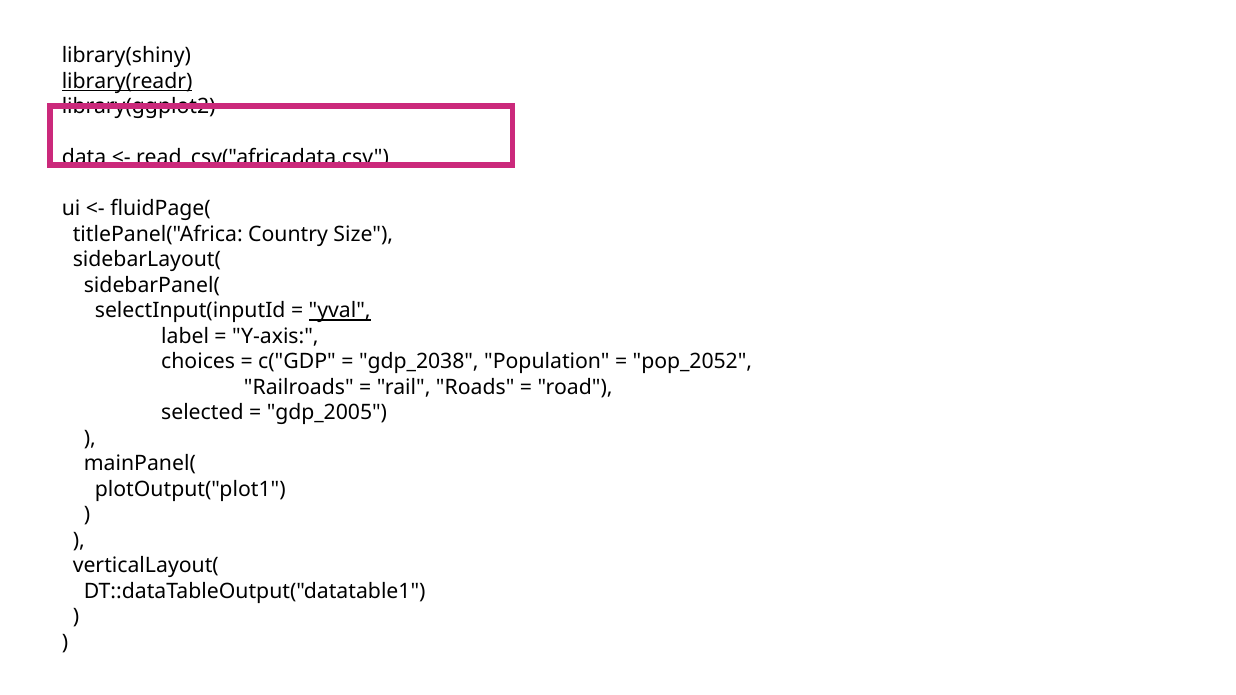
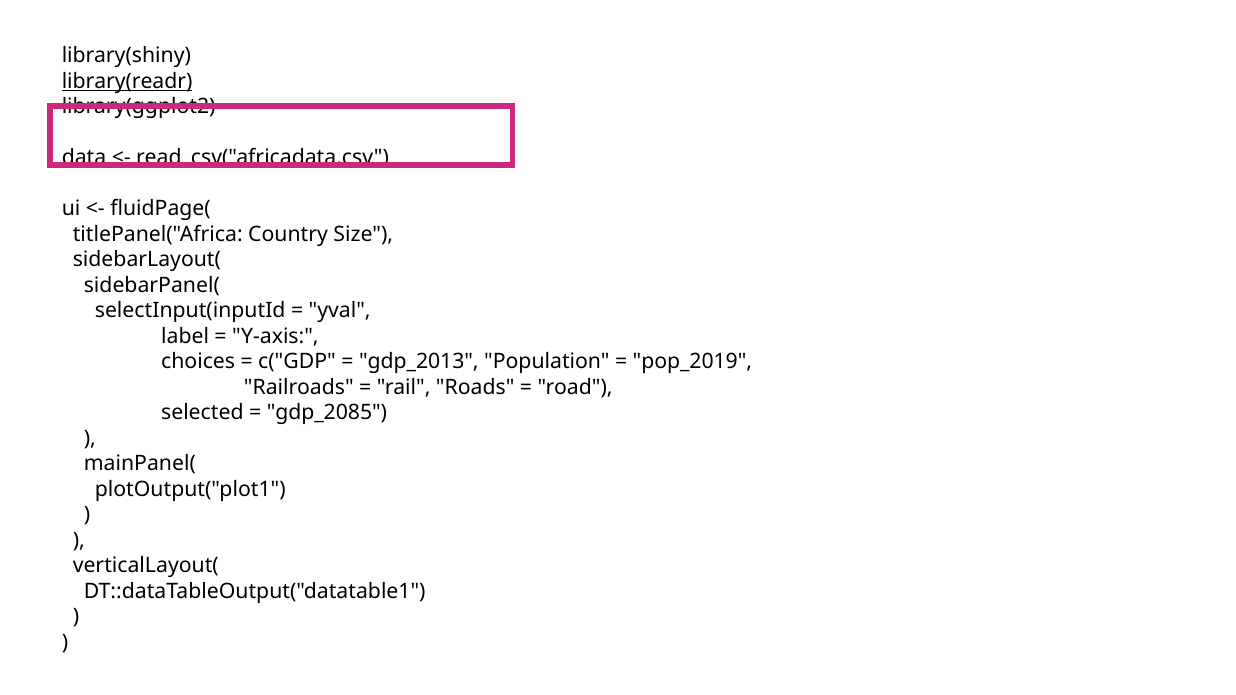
yval underline: present -> none (340, 311)
gdp_2038: gdp_2038 -> gdp_2013 (419, 362)
pop_2052: pop_2052 -> pop_2019 (692, 362)
gdp_2005: gdp_2005 -> gdp_2085 (327, 413)
